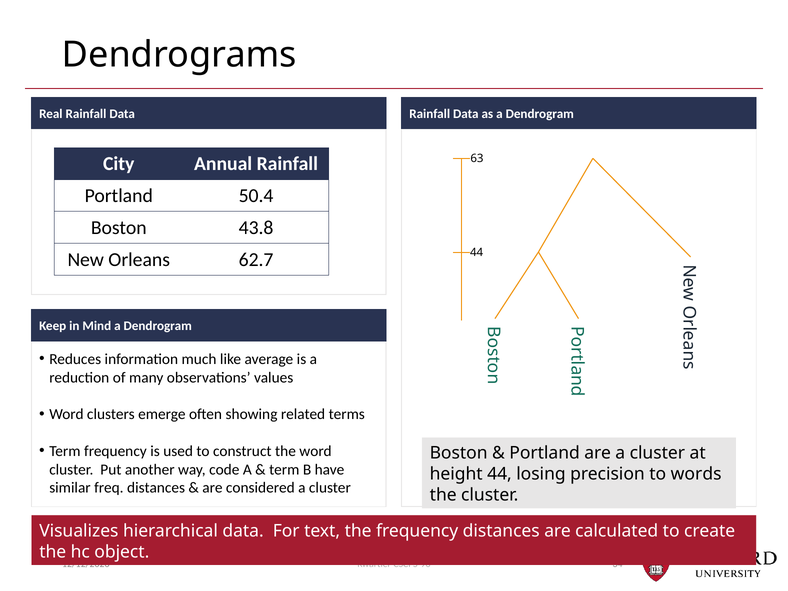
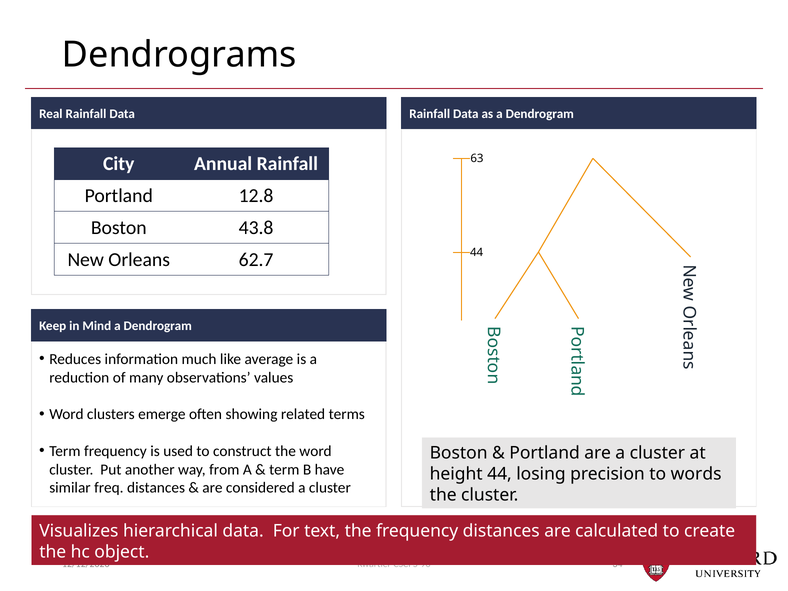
50.4: 50.4 -> 12.8 (256, 196)
code: code -> from (224, 470)
